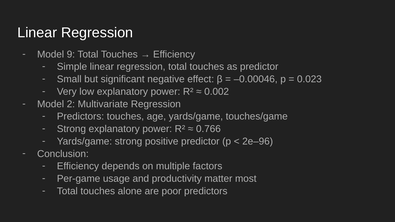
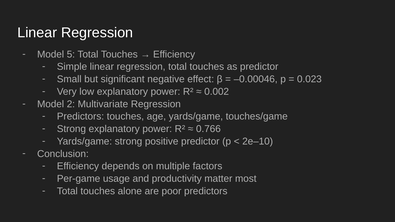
9: 9 -> 5 (71, 54)
2e–96: 2e–96 -> 2e–10 (258, 141)
